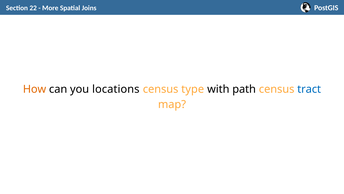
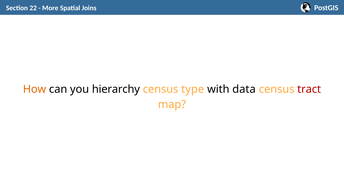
locations: locations -> hierarchy (116, 89)
path: path -> data (244, 89)
tract colour: blue -> red (309, 89)
